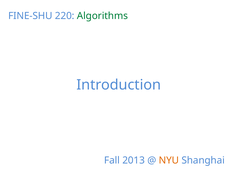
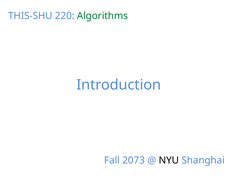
FINE-SHU: FINE-SHU -> THIS-SHU (30, 16)
2013: 2013 -> 2073 (134, 160)
NYU colour: orange -> black (169, 160)
